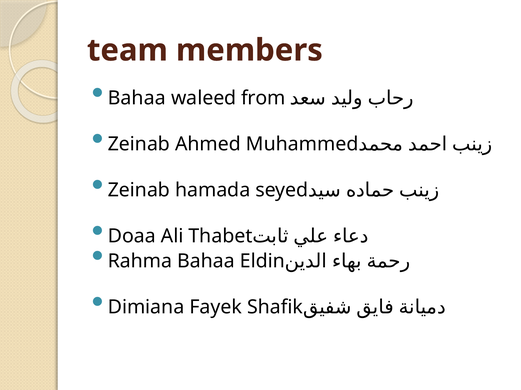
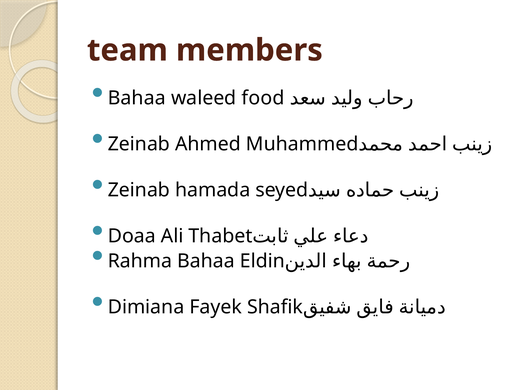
from: from -> food (263, 98)
